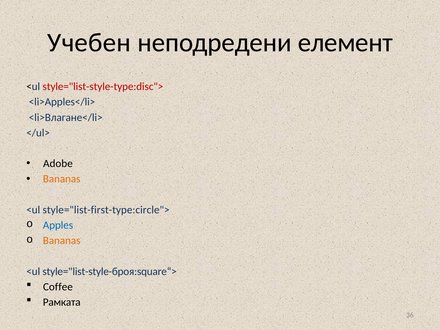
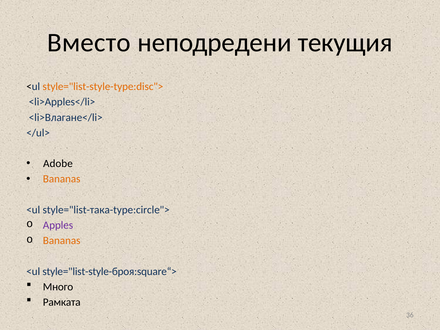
Учебен: Учебен -> Вместо (89, 43)
елемент: елемент -> текущия (345, 43)
style="list-style-type:disc"> colour: red -> orange (103, 87)
style="list-first-type:circle">: style="list-first-type:circle"> -> style="list-така-type:circle"> (106, 210)
Apples colour: blue -> purple (58, 225)
Coffee: Coffee -> Много (58, 287)
